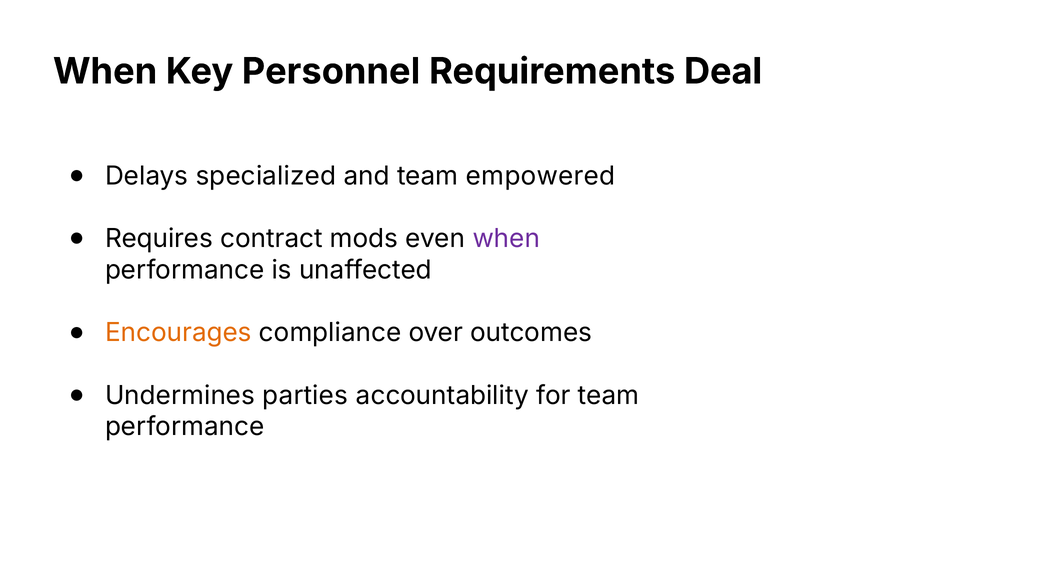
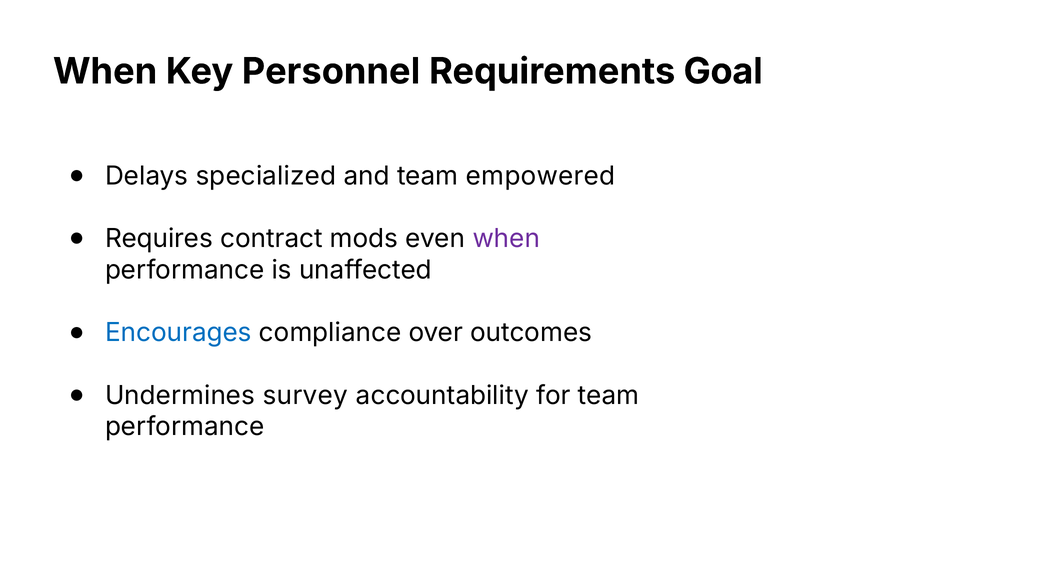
Deal: Deal -> Goal (723, 71)
Encourages colour: orange -> blue (178, 333)
parties: parties -> survey (305, 395)
